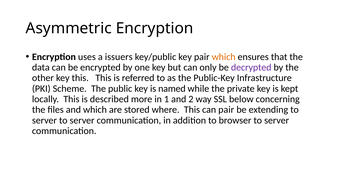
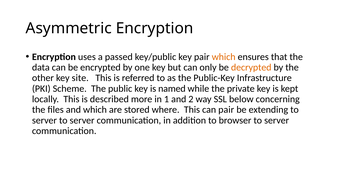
issuers: issuers -> passed (119, 57)
decrypted colour: purple -> orange (251, 68)
key this: this -> site (80, 78)
